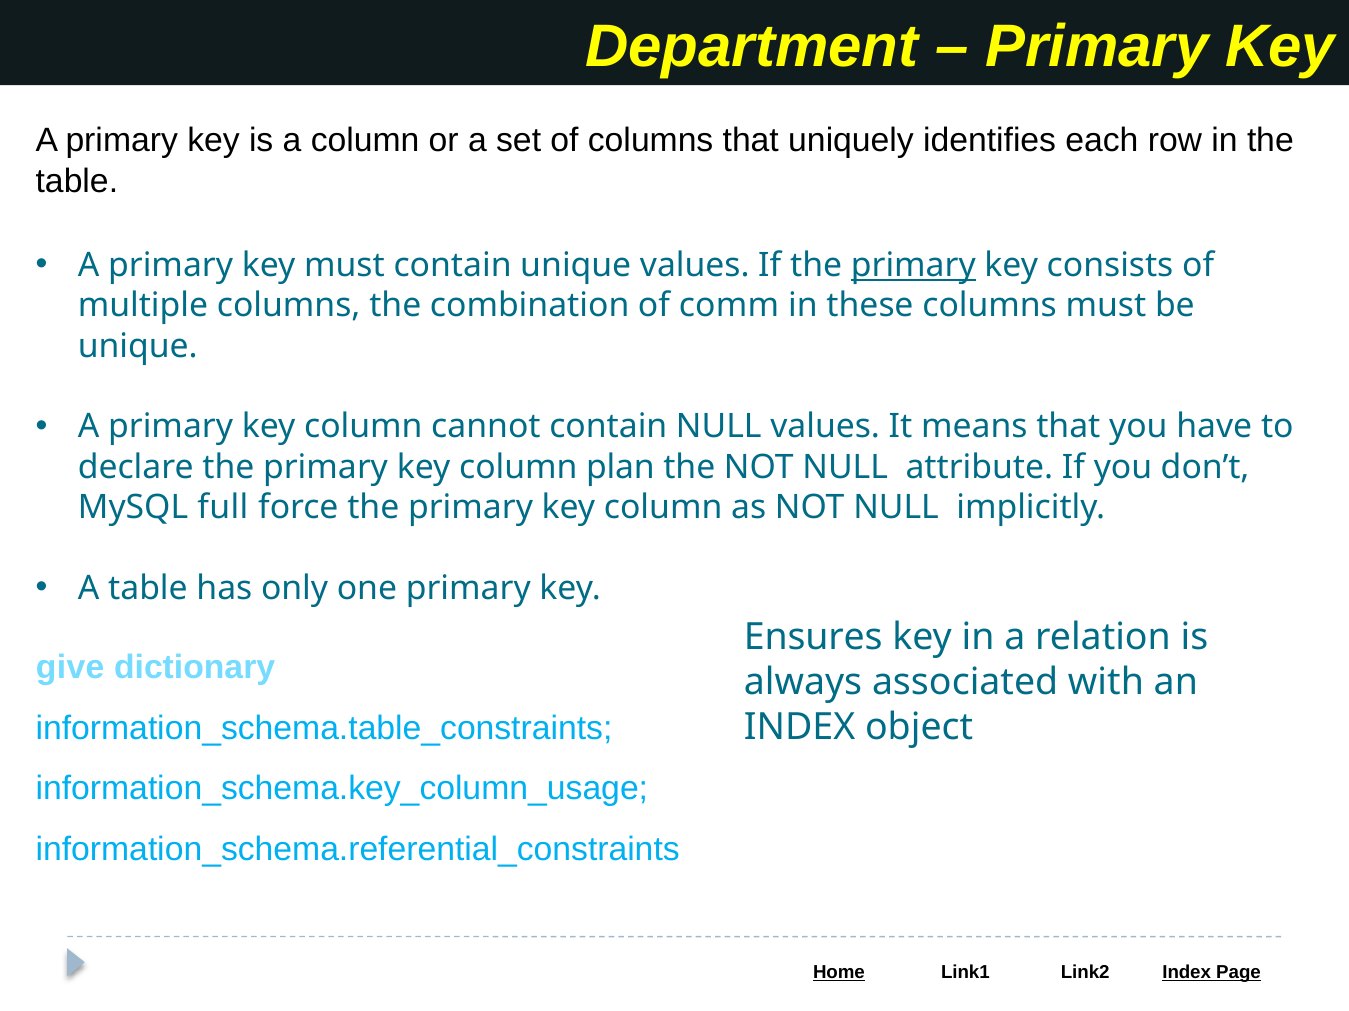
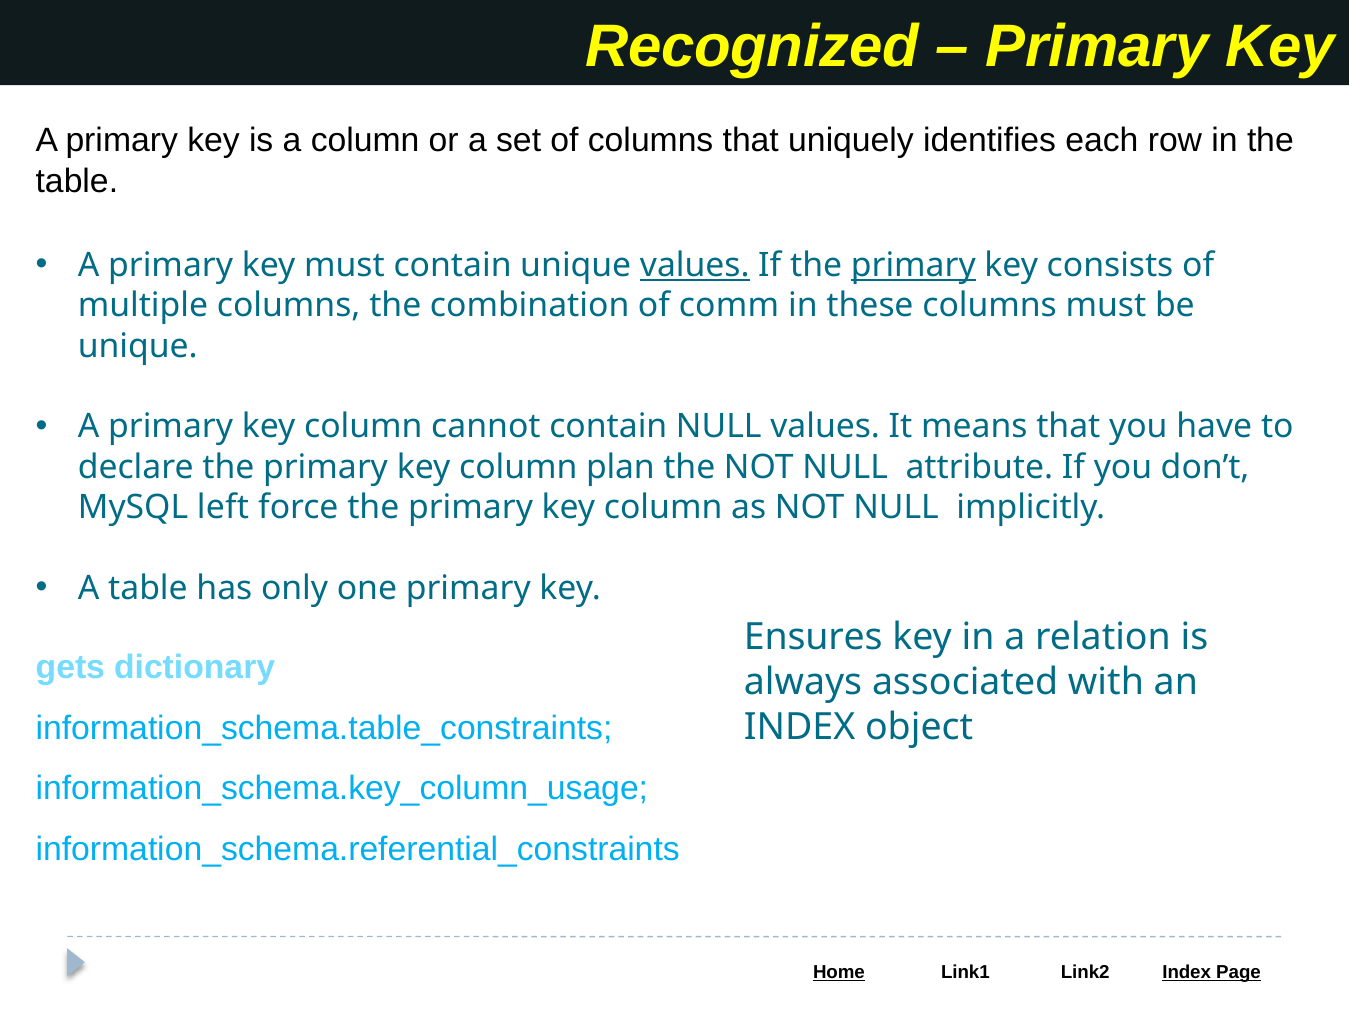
Department: Department -> Recognized (752, 47)
values underline: none -> present (695, 265)
full: full -> left (223, 508)
give: give -> gets (70, 668)
